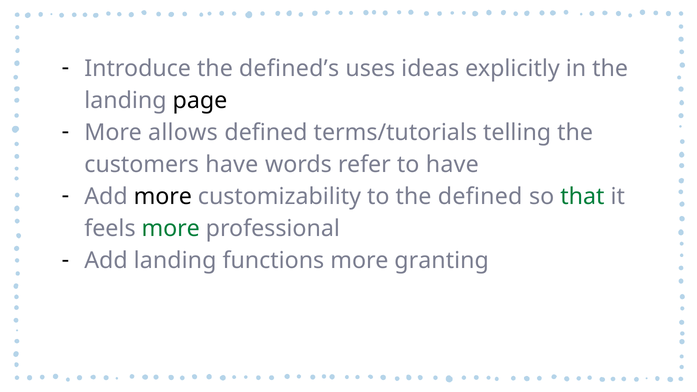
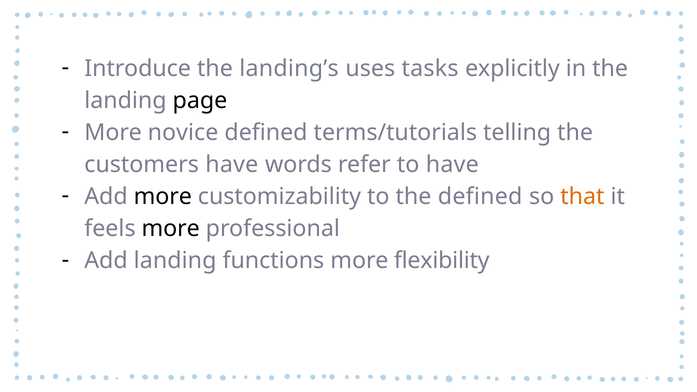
defined’s: defined’s -> landing’s (289, 68)
ideas: ideas -> tasks (430, 68)
allows: allows -> novice (183, 132)
that colour: green -> orange (582, 197)
more colour: green -> black (171, 229)
granting: granting -> flexibility (442, 261)
